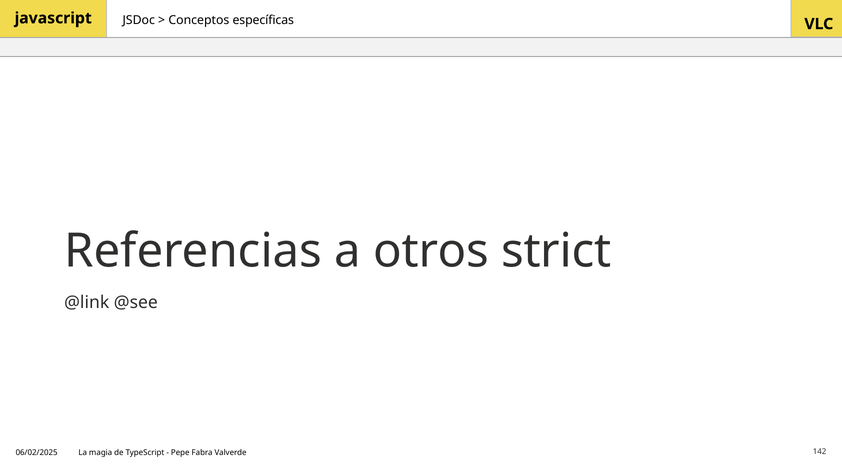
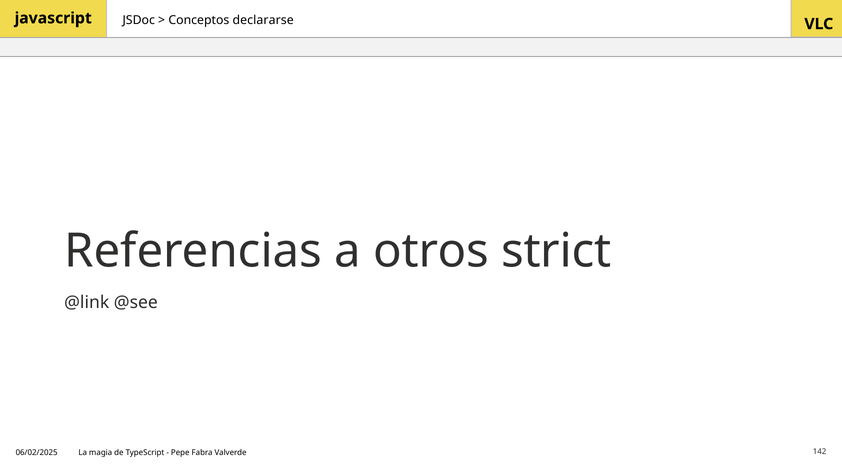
específicas: específicas -> declararse (263, 20)
